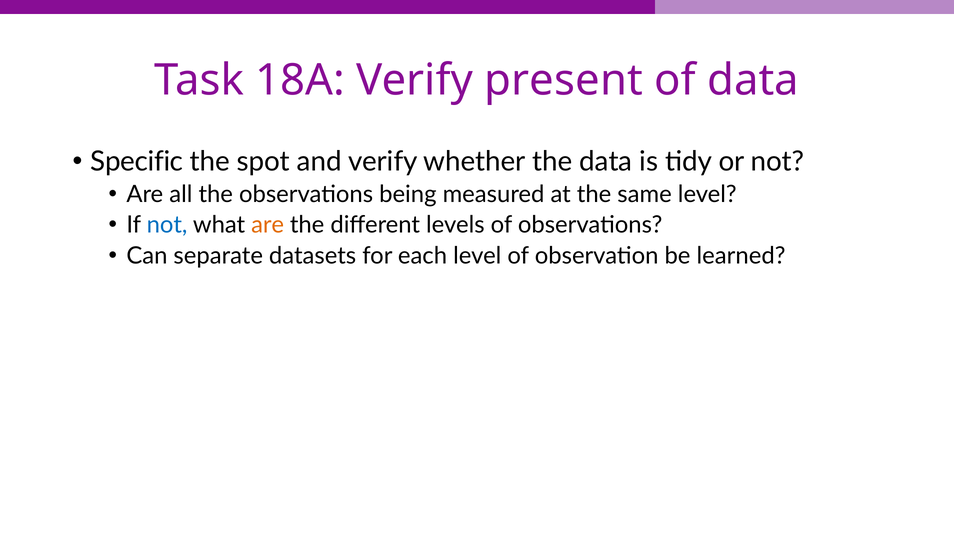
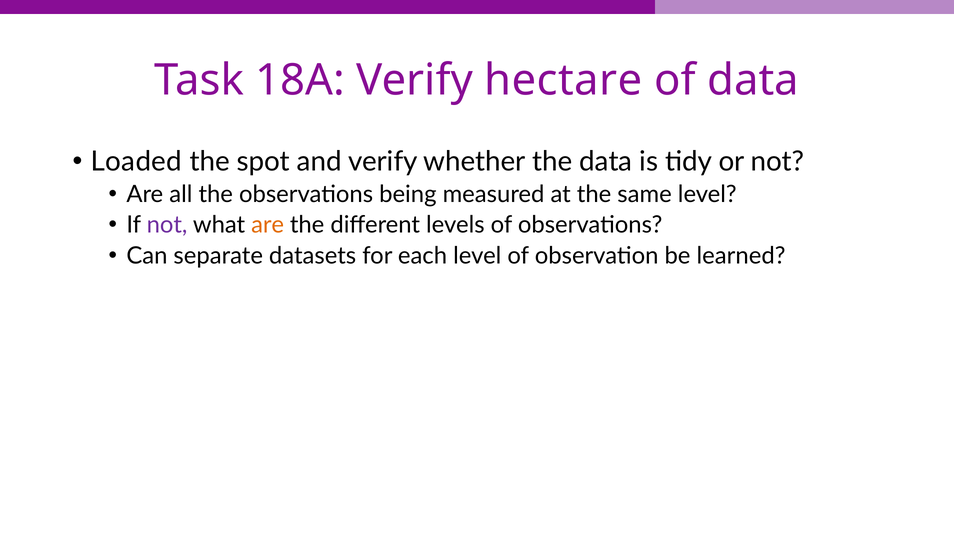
present: present -> hectare (563, 80)
Specific: Specific -> Loaded (136, 161)
not colour: blue -> purple (167, 225)
